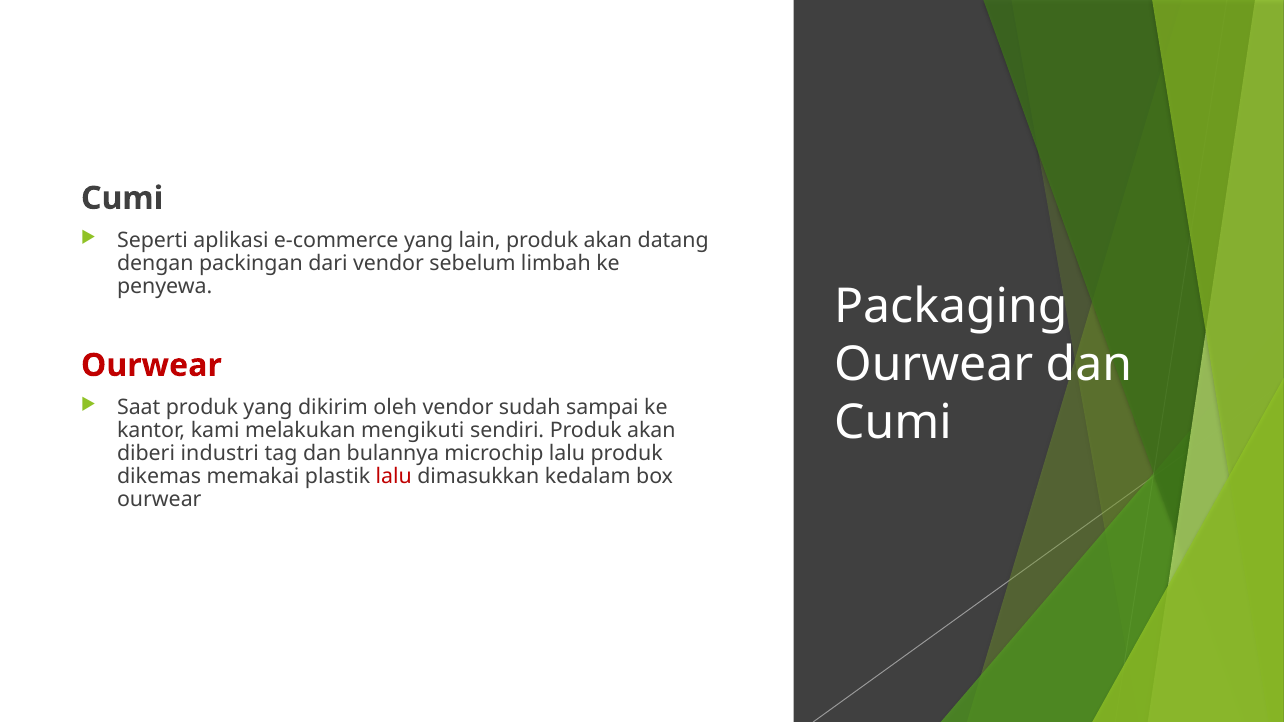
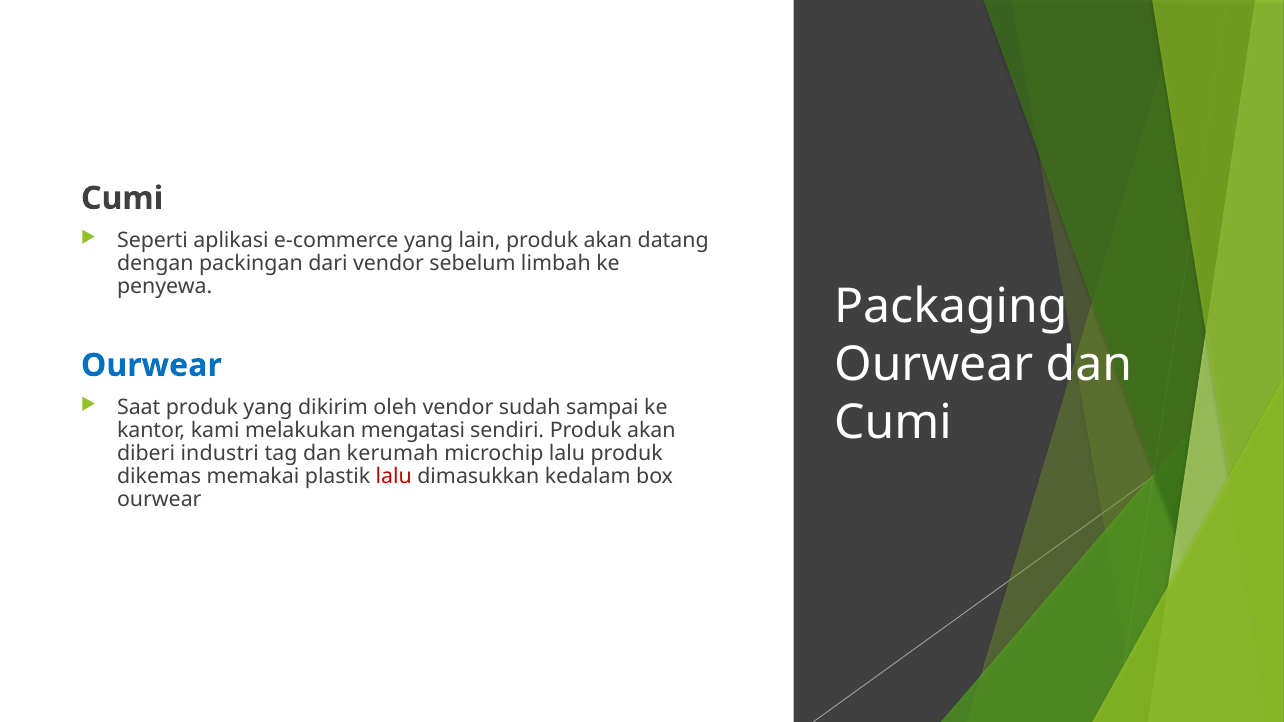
Ourwear colour: red -> blue (151, 365)
mengikuti: mengikuti -> mengatasi (413, 431)
bulannya: bulannya -> kerumah (393, 454)
